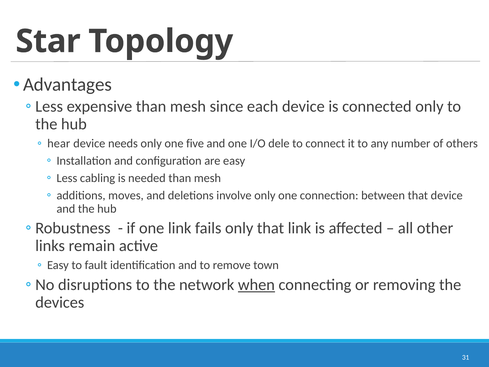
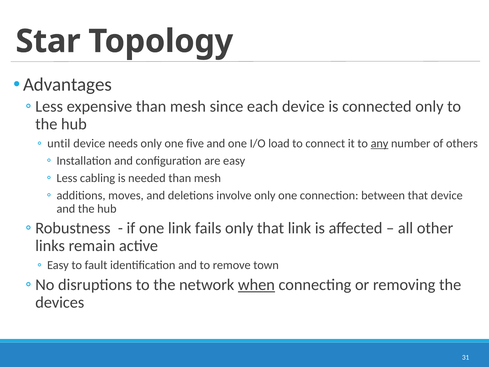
hear: hear -> until (59, 143)
dele: dele -> load (279, 143)
any underline: none -> present (379, 143)
